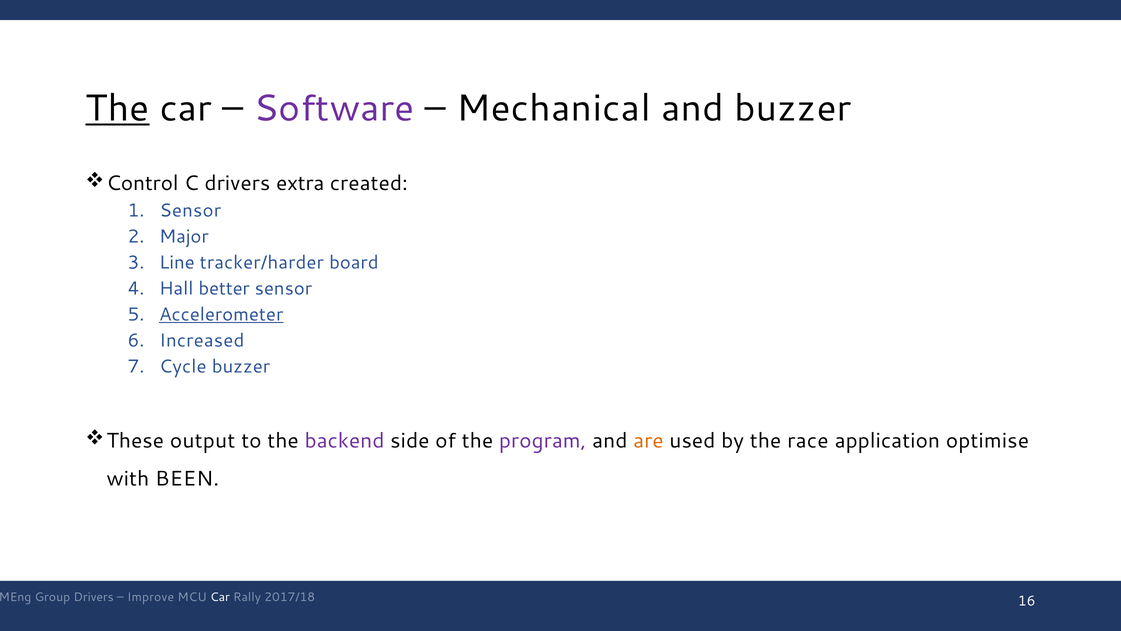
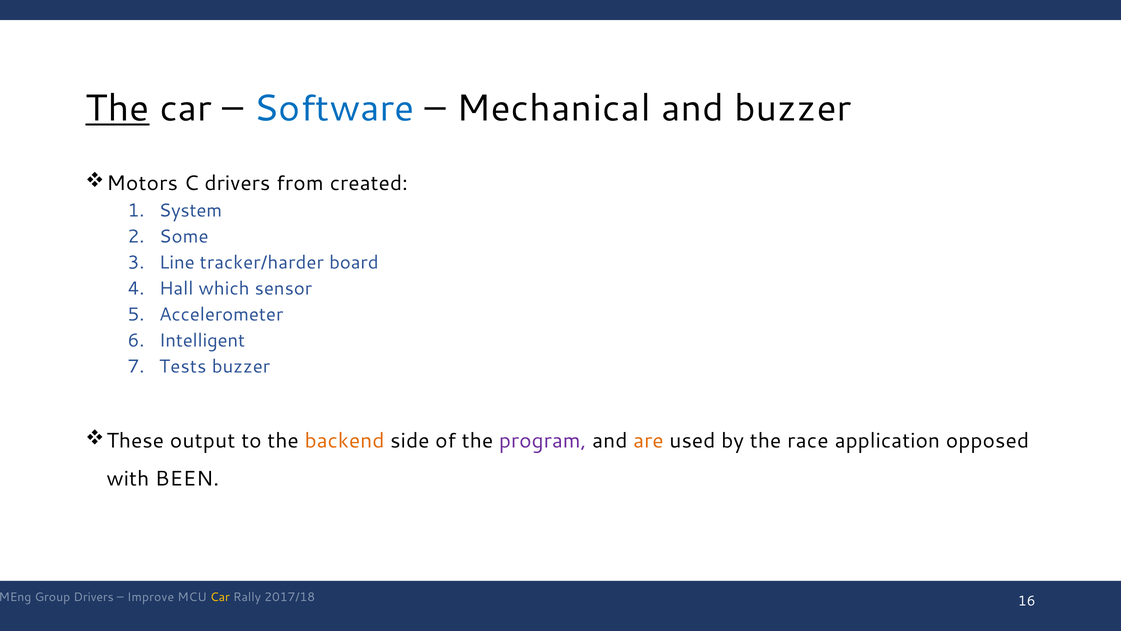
Software colour: purple -> blue (334, 108)
Control: Control -> Motors (142, 183)
extra: extra -> from (300, 183)
Sensor: Sensor -> System (190, 211)
Major: Major -> Some (184, 236)
better: better -> which (224, 288)
Accelerometer underline: present -> none (221, 314)
Increased: Increased -> Intelligent (202, 340)
Cycle: Cycle -> Tests (183, 366)
backend colour: purple -> orange (344, 441)
optimise: optimise -> opposed (987, 441)
Car colour: white -> yellow (220, 597)
